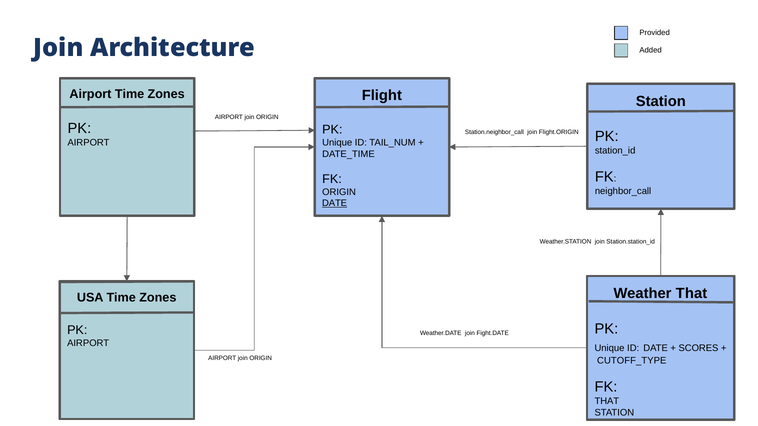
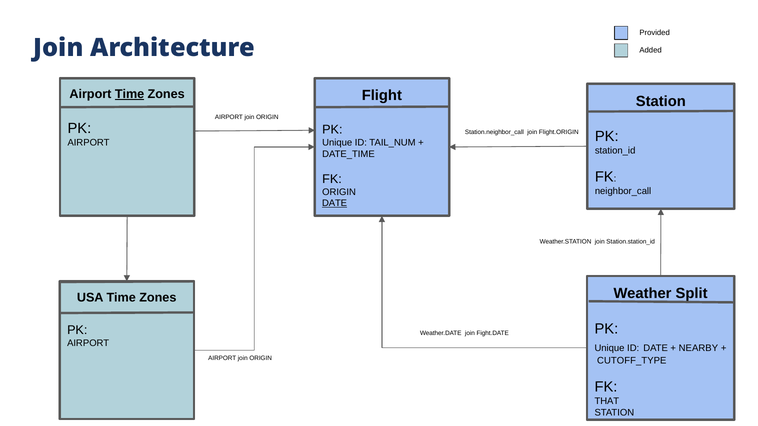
Time underline: none -> present (130, 94)
Weather That: That -> Split (692, 294)
SCORES: SCORES -> NEARBY (698, 349)
